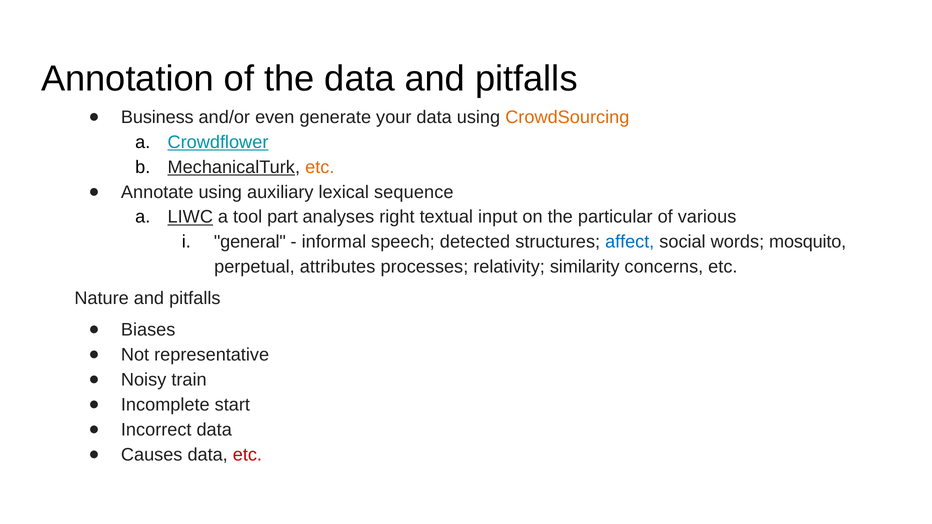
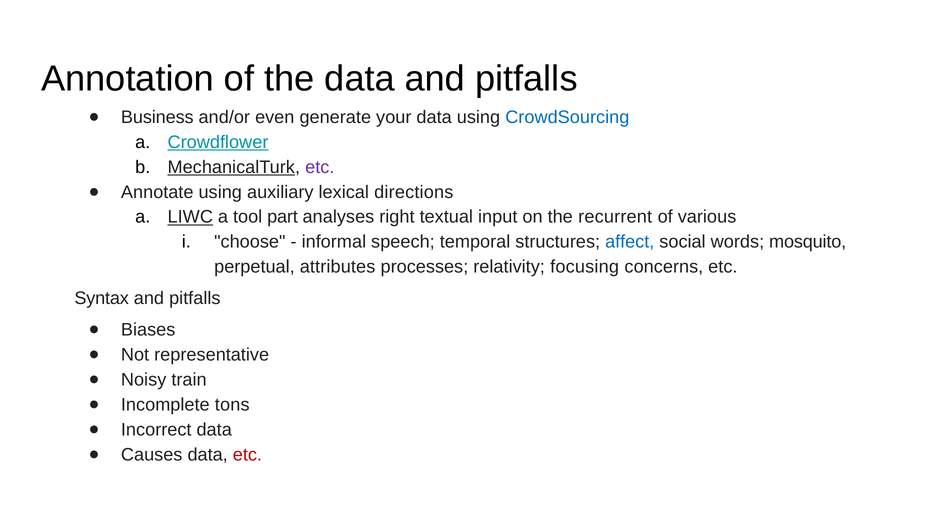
CrowdSourcing colour: orange -> blue (567, 117)
etc colour: orange -> purple (320, 167)
sequence: sequence -> directions (414, 192)
particular: particular -> recurrent (615, 217)
general: general -> choose (250, 242)
detected: detected -> temporal (475, 242)
similarity: similarity -> focusing (585, 267)
Nature: Nature -> Syntax (102, 299)
start: start -> tons (232, 405)
